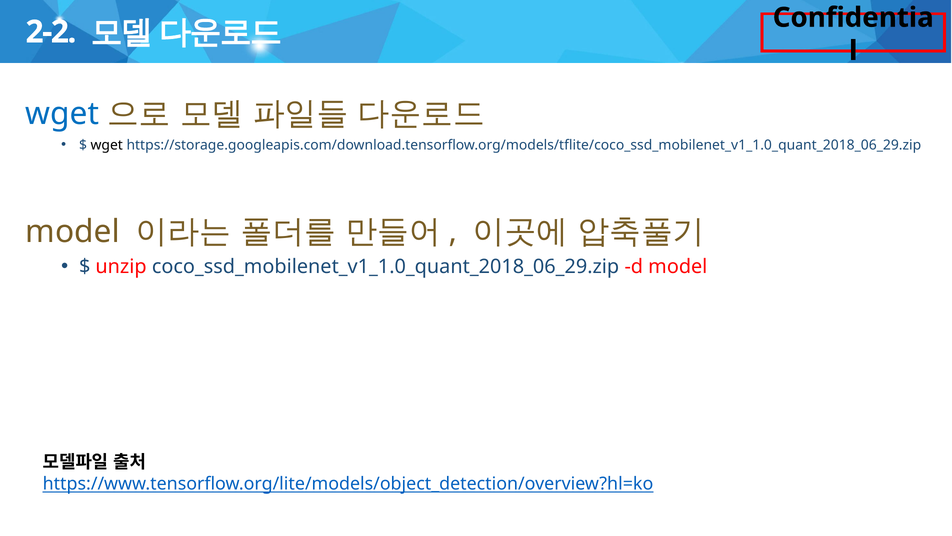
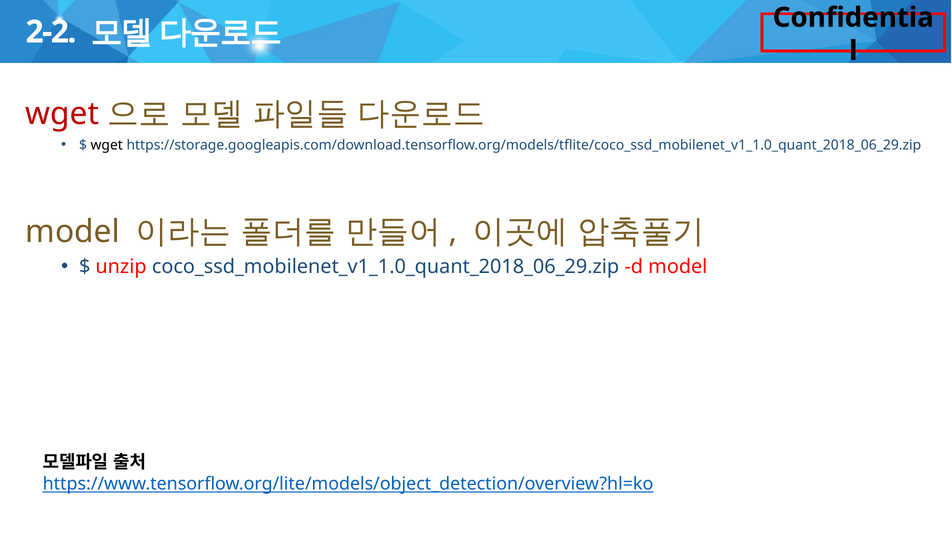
wget colour: blue -> red (62, 114)
